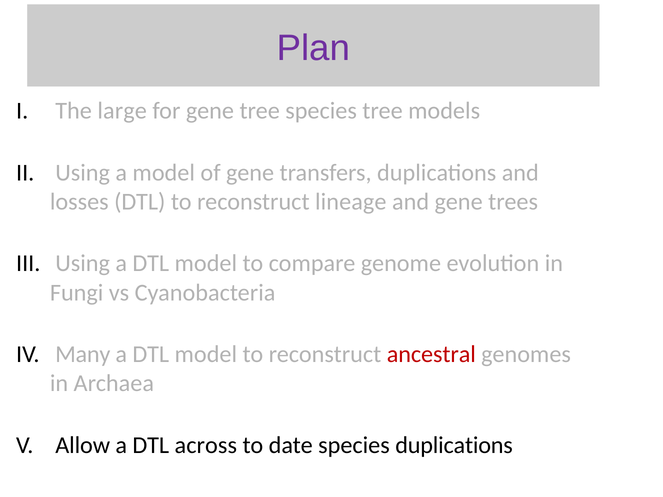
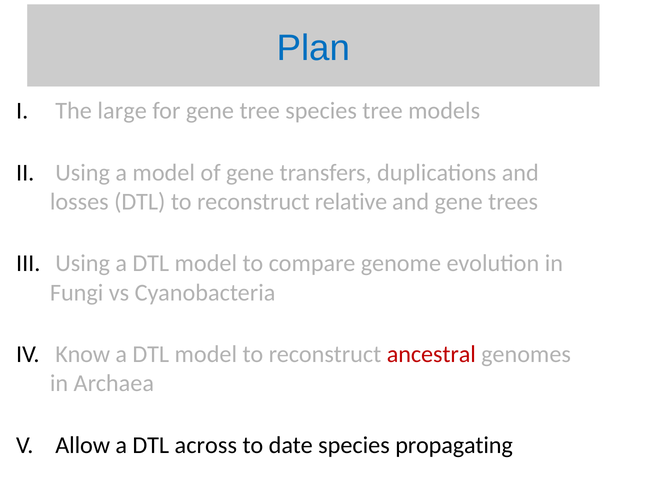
Plan colour: purple -> blue (313, 48)
lineage: lineage -> relative (351, 202)
Many: Many -> Know (83, 355)
species duplications: duplications -> propagating (454, 445)
